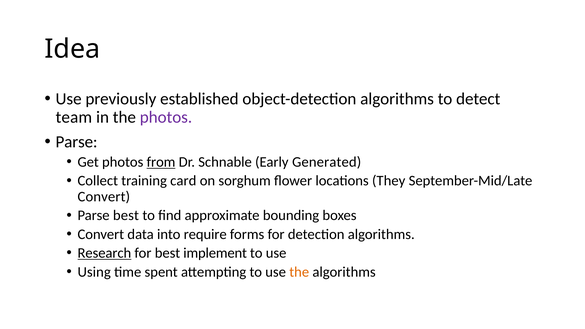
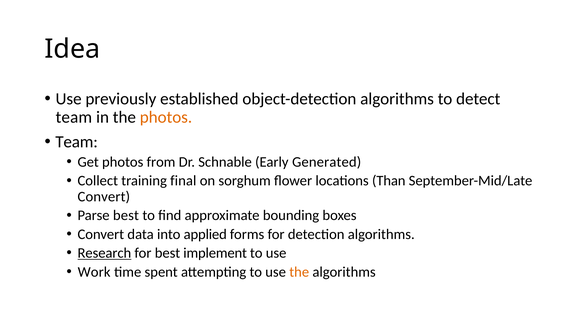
photos colour: purple -> orange (166, 117)
Parse: Parse -> Team (77, 142)
from underline: present -> none (161, 162)
card: card -> final (183, 181)
They: They -> Than (389, 181)
require: require -> applied (205, 234)
Using: Using -> Work (94, 272)
